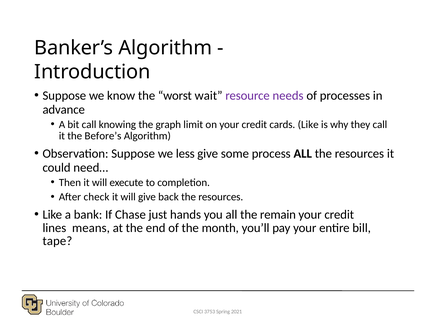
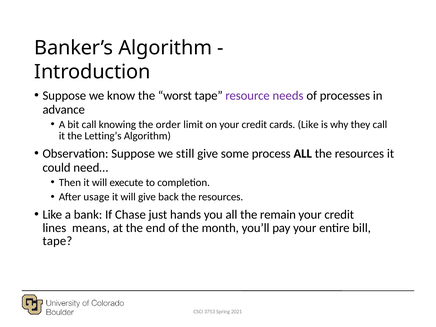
worst wait: wait -> tape (209, 96)
graph: graph -> order (168, 125)
Before’s: Before’s -> Letting’s (103, 136)
less: less -> still (185, 154)
check: check -> usage (97, 197)
